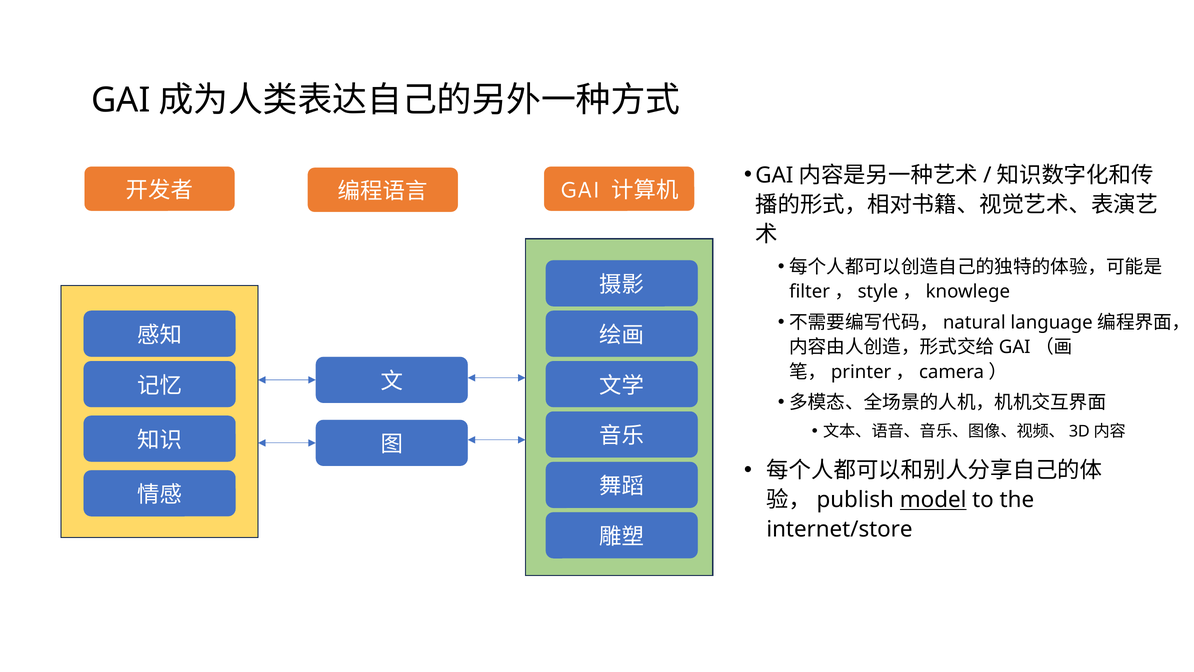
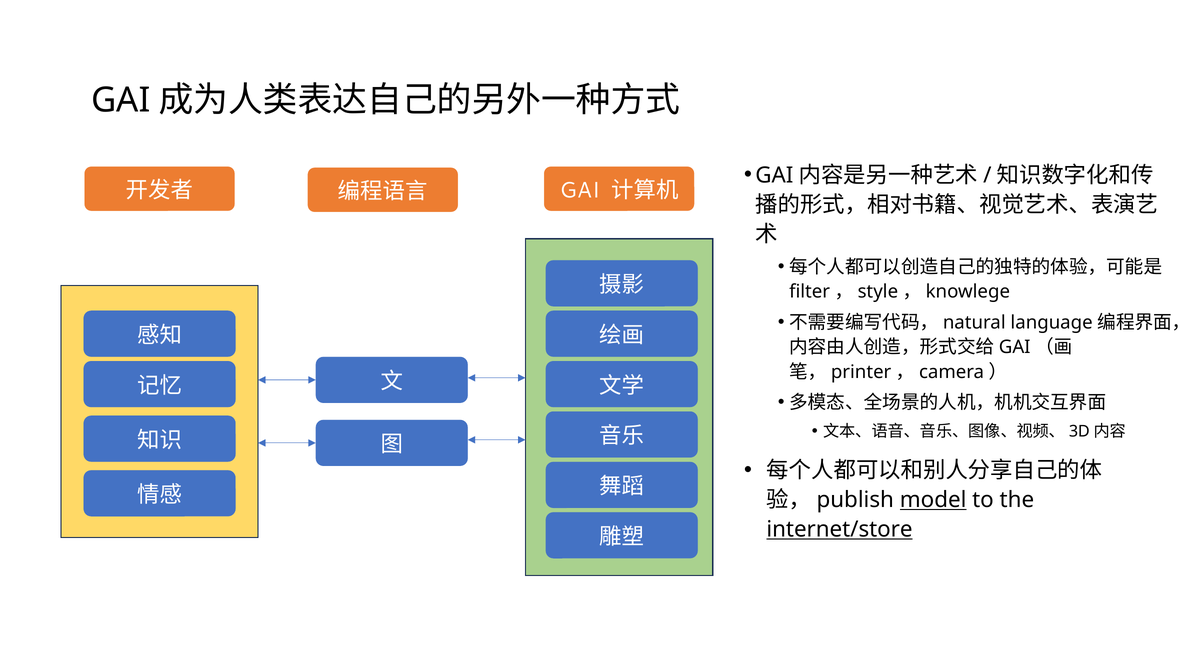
internet/store underline: none -> present (840, 529)
